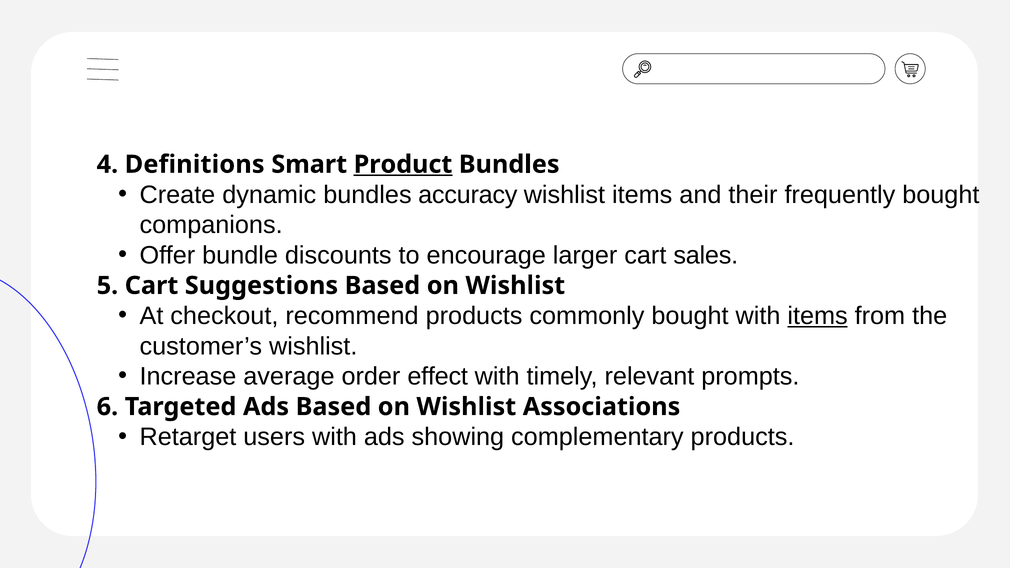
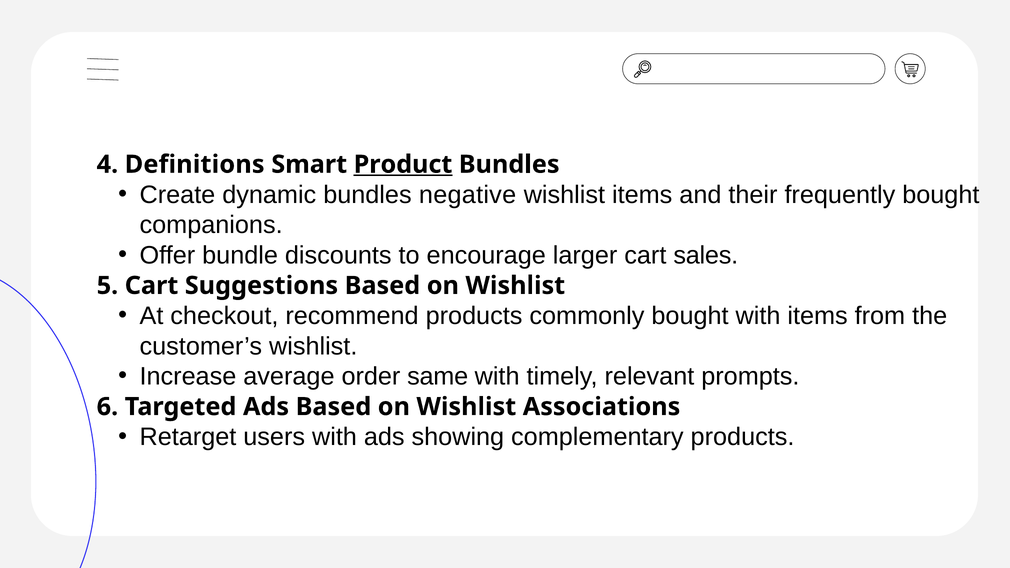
accuracy: accuracy -> negative (468, 195)
items underline: present -> none (818, 316)
effect: effect -> same (438, 377)
